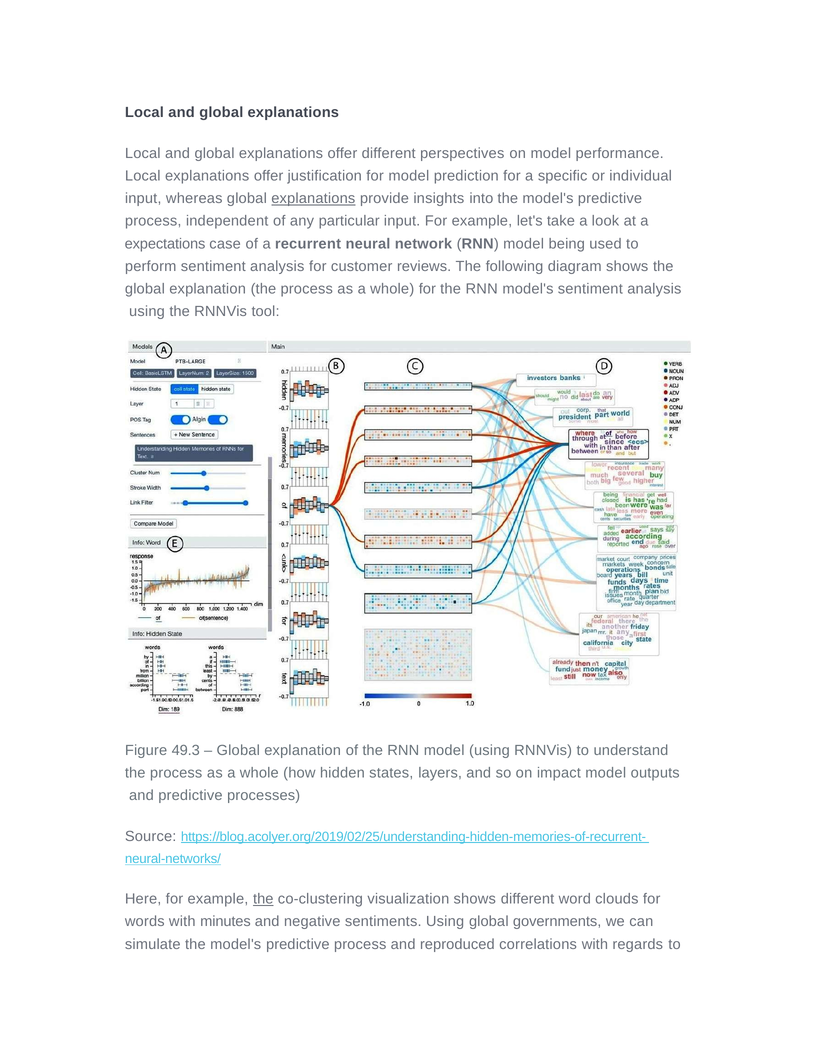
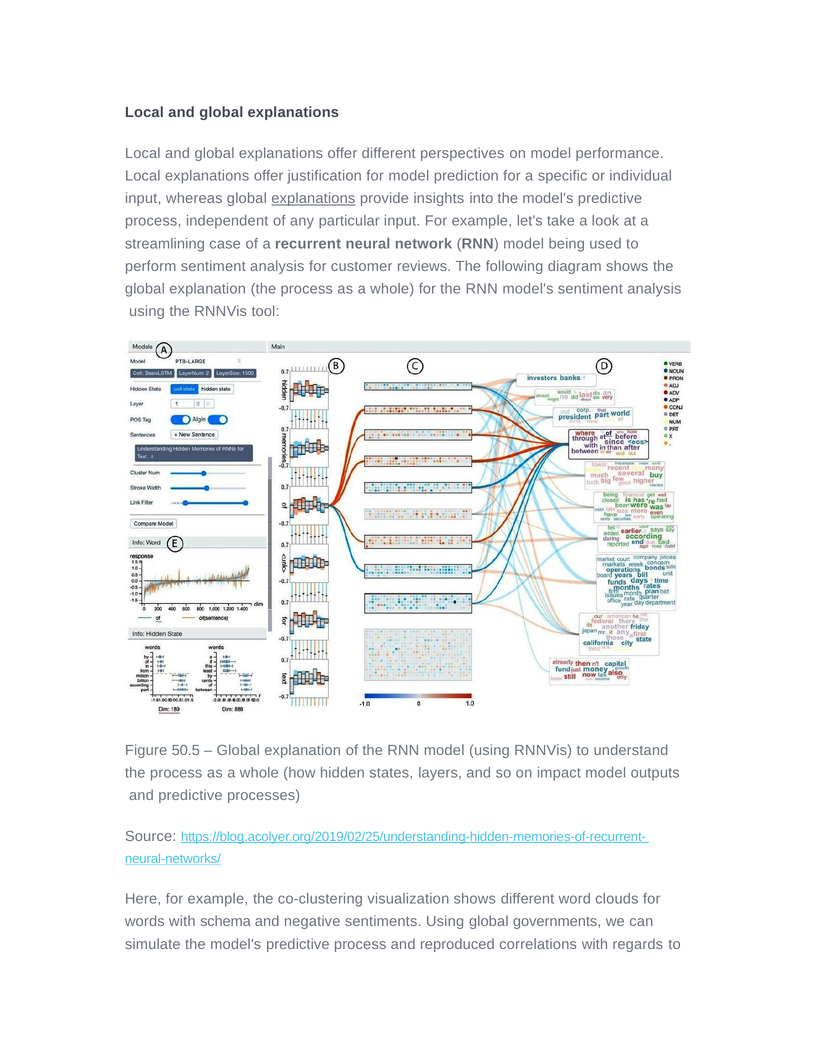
expectations: expectations -> streamlining (165, 244)
49.3: 49.3 -> 50.5 (186, 750)
the underline: present -> none (263, 898)
minutes: minutes -> schema (225, 921)
